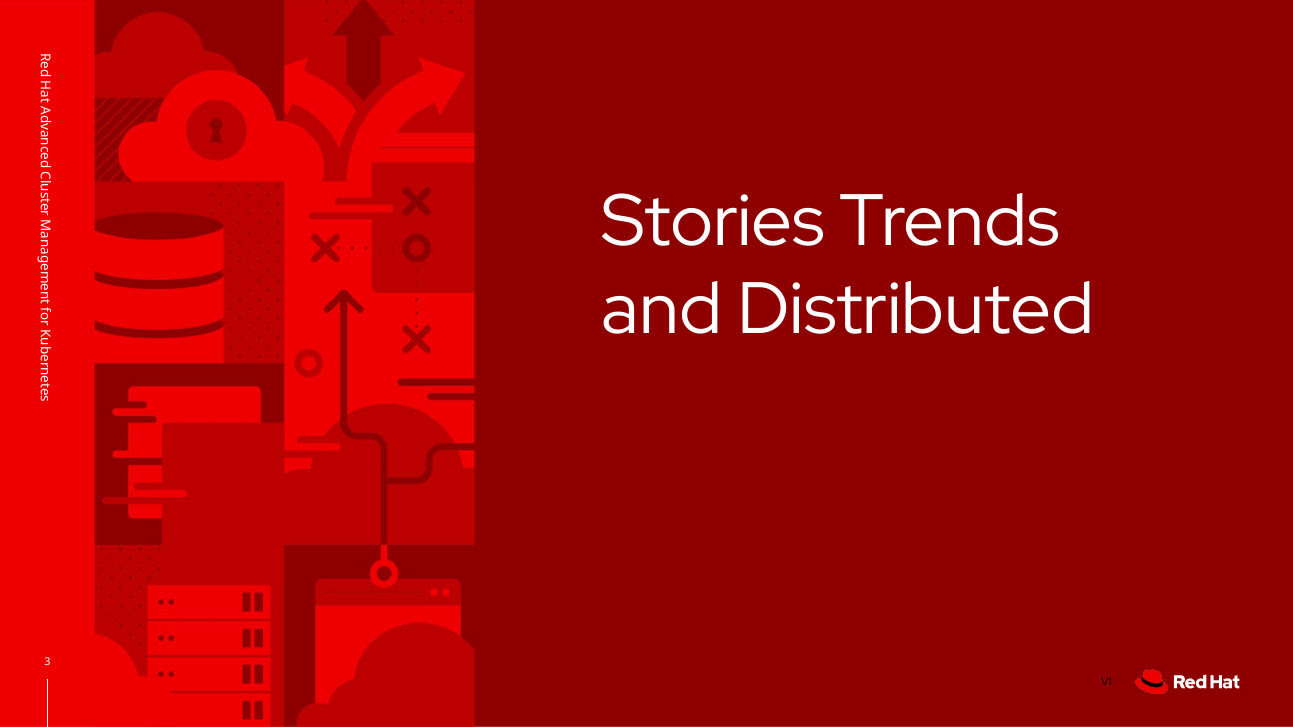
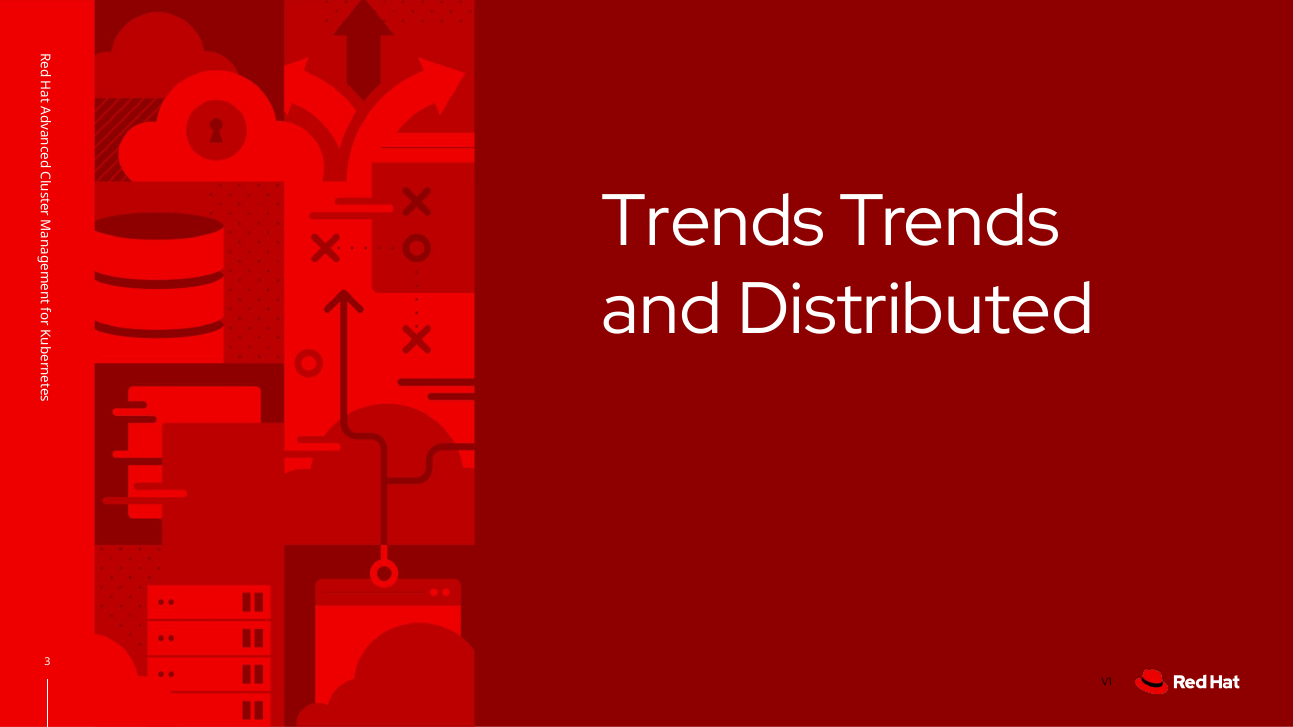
Stories: Stories -> Trends (713, 222)
